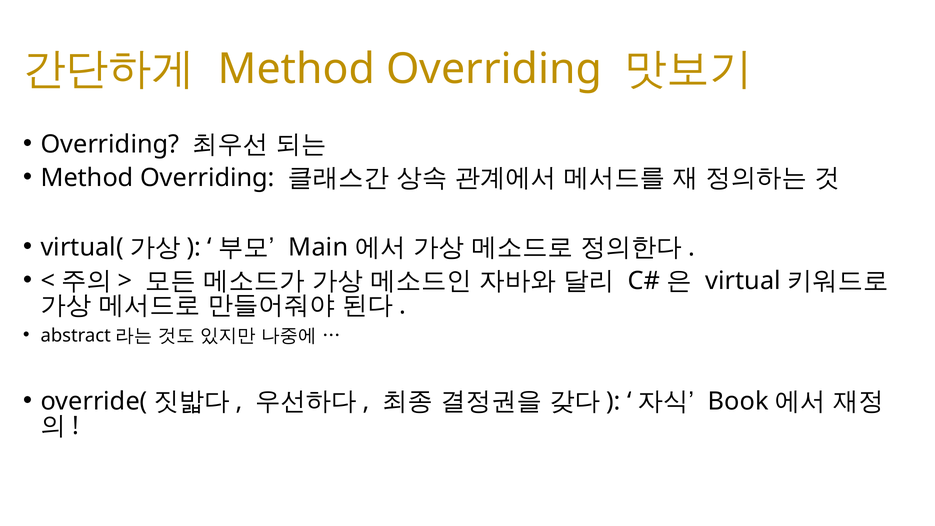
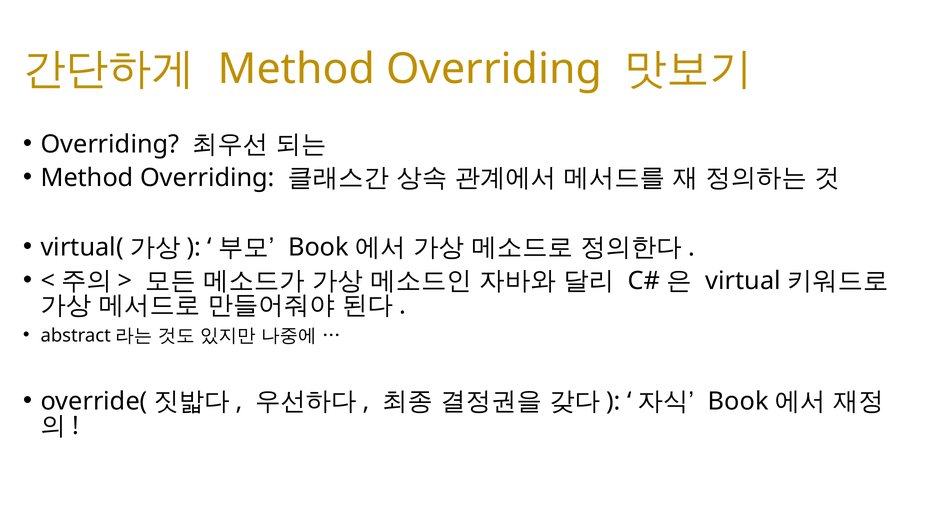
Main: Main -> Book (318, 247)
